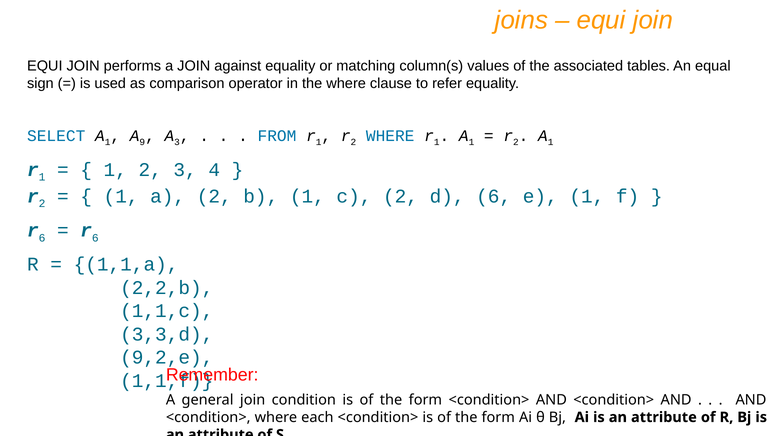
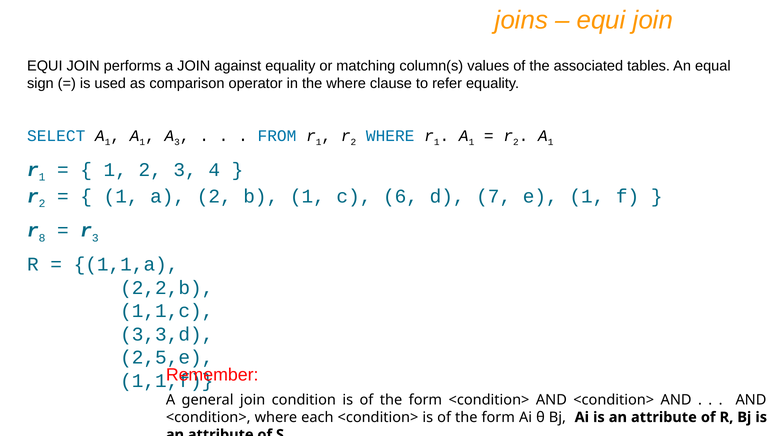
9: 9 -> 1 (142, 142)
c 2: 2 -> 6 (401, 196)
d 6: 6 -> 7 (494, 196)
6: 6 -> 8 (42, 238)
6: 6 -> 3 (95, 238)
9,2,e: 9,2,e -> 2,5,e (167, 358)
